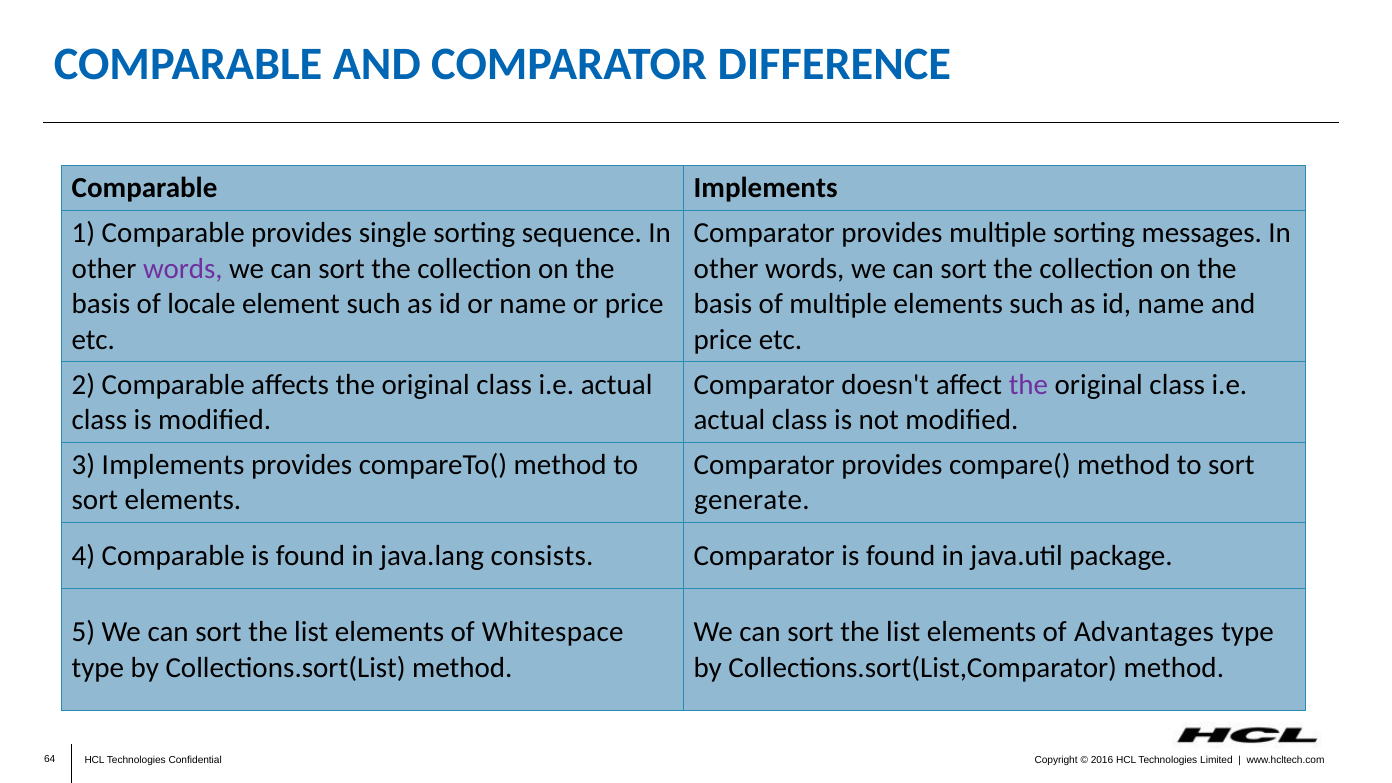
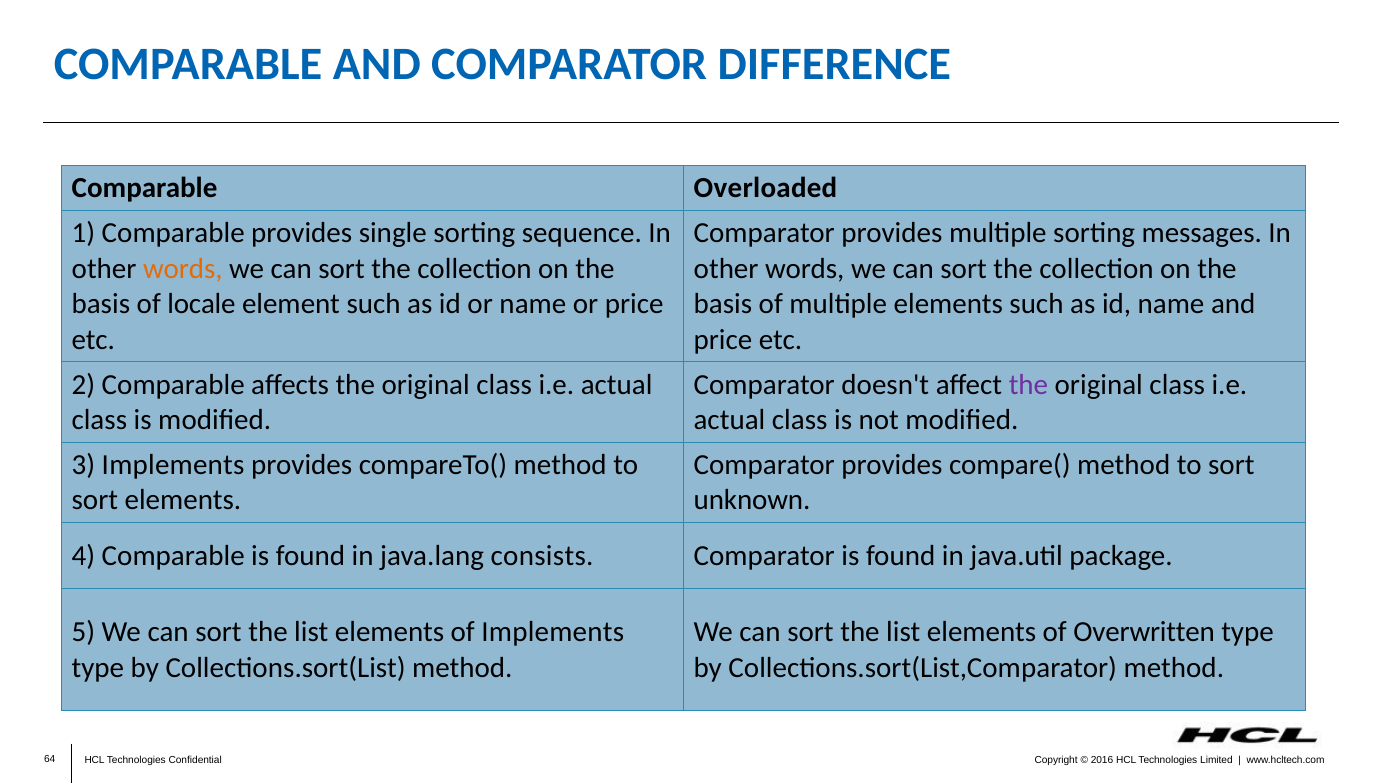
Comparable Implements: Implements -> Overloaded (766, 188)
words colour: purple -> orange (183, 269)
generate: generate -> unknown (752, 500)
of Whitespace: Whitespace -> Implements (553, 632)
Advantages: Advantages -> Overwritten (1144, 632)
